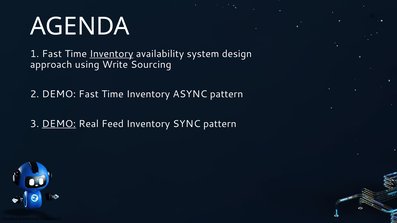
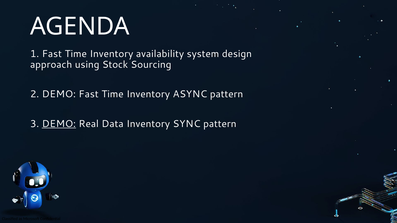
Inventory underline: present -> none (111, 54)
Write: Write -> Stock (115, 65)
Feed: Feed -> Data (113, 124)
